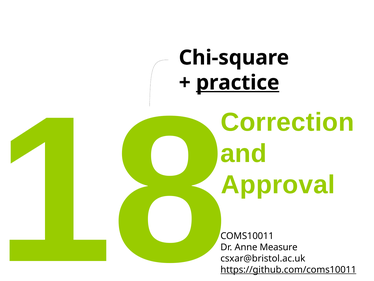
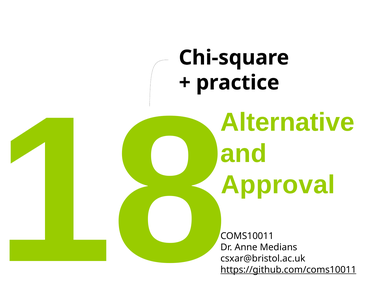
practice underline: present -> none (238, 82)
Correction: Correction -> Alternative (288, 122)
Measure: Measure -> Medians (279, 247)
